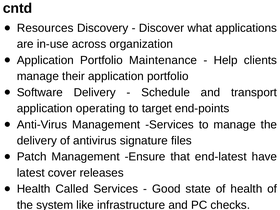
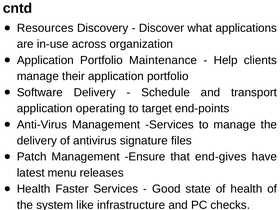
end-latest: end-latest -> end-gives (221, 157)
cover: cover -> menu (62, 173)
Called: Called -> Faster (72, 189)
